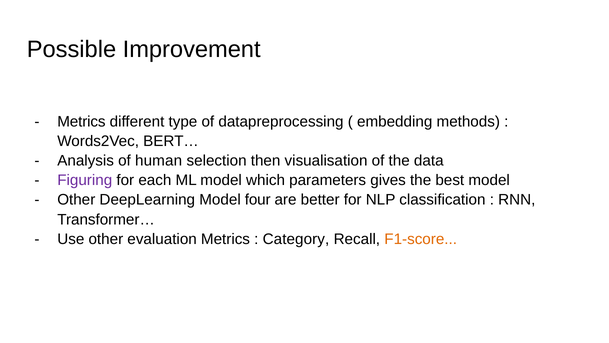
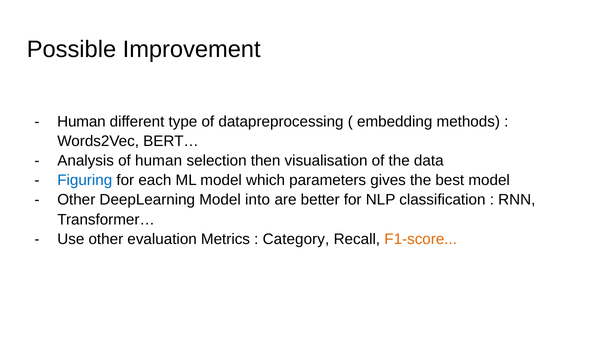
Metrics: Metrics -> Human (81, 121)
Figuring colour: purple -> blue (85, 180)
four: four -> into (258, 200)
